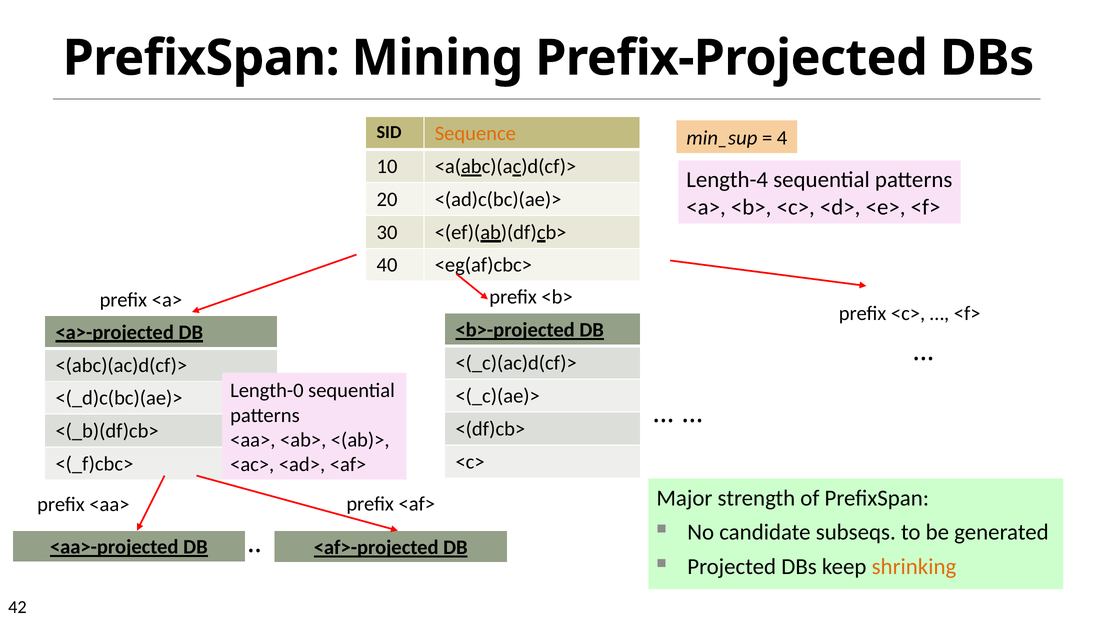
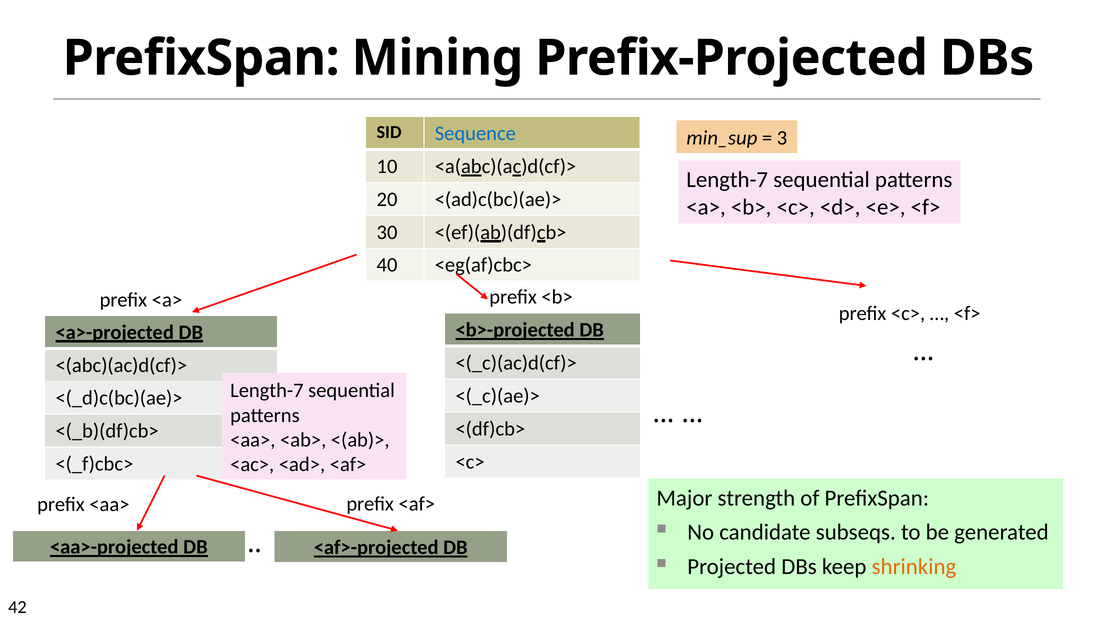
Sequence colour: orange -> blue (475, 133)
4: 4 -> 3 (782, 138)
Length-4: Length-4 -> Length-7 (727, 180)
Length-0: Length-0 -> Length-7 (267, 391)
